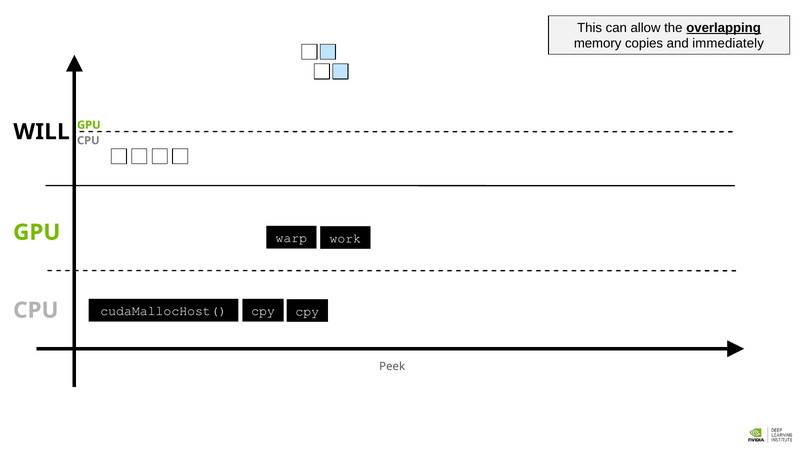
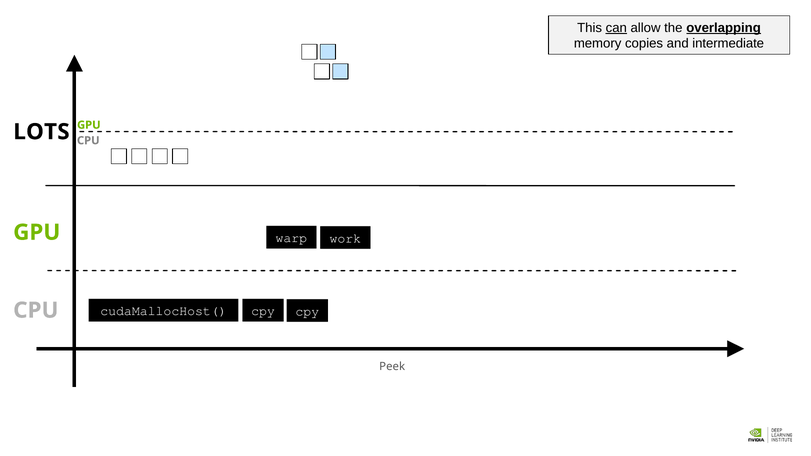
can underline: none -> present (616, 28)
immediately: immediately -> intermediate (728, 44)
WILL: WILL -> LOTS (41, 132)
